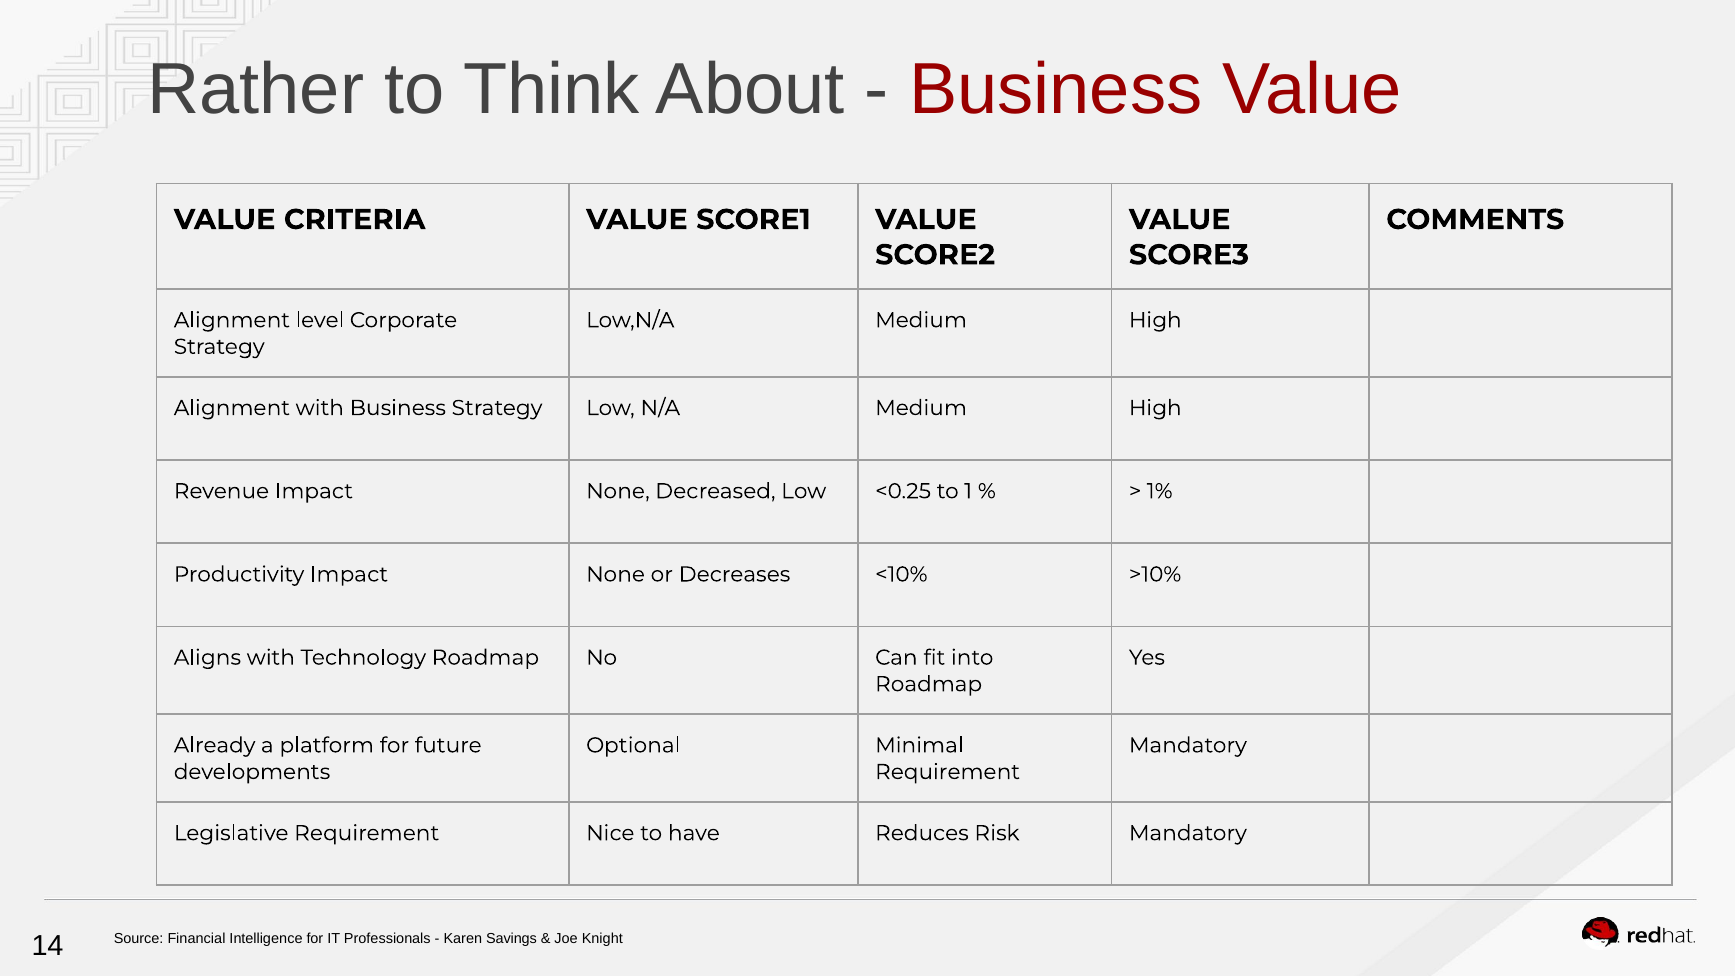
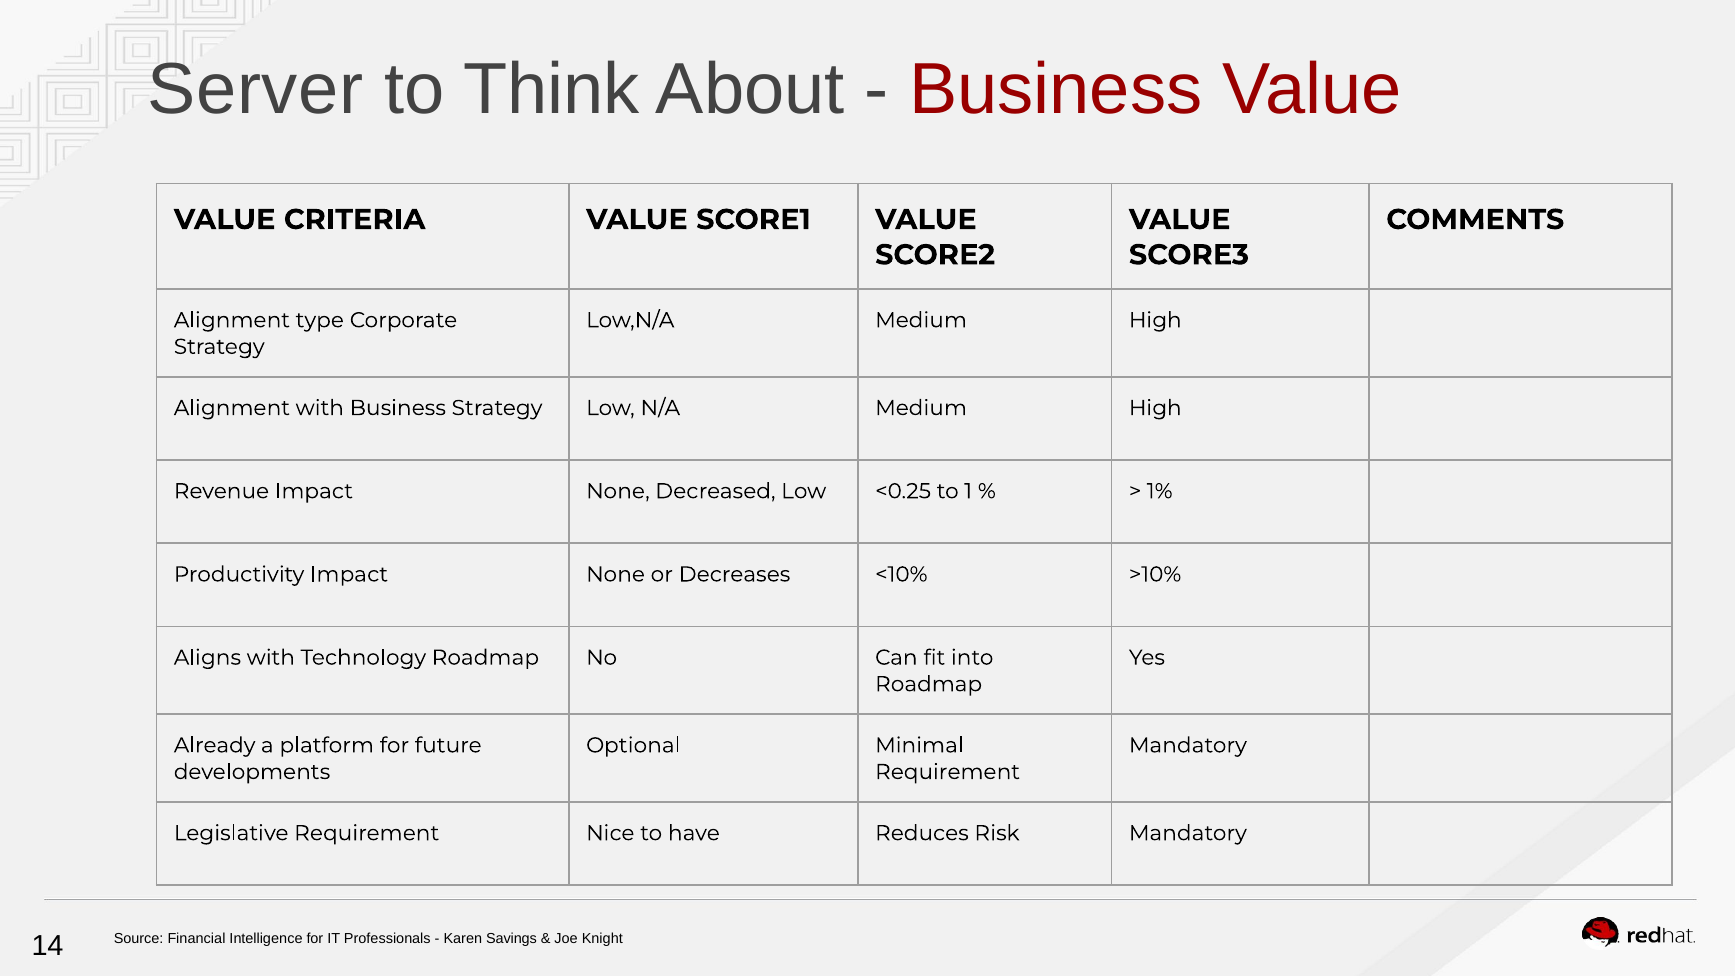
Rather: Rather -> Server (255, 90)
level: level -> type (320, 320)
